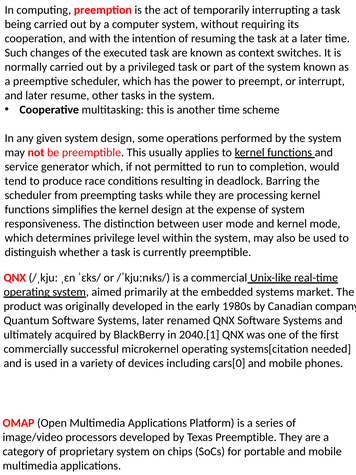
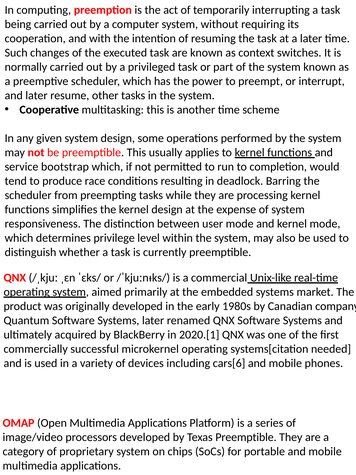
generator: generator -> bootstrap (65, 167)
2040.[1: 2040.[1 -> 2020.[1 (199, 334)
cars[0: cars[0 -> cars[6 (229, 363)
